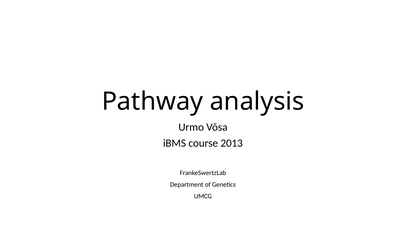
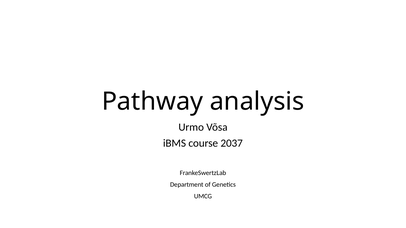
2013: 2013 -> 2037 (232, 143)
